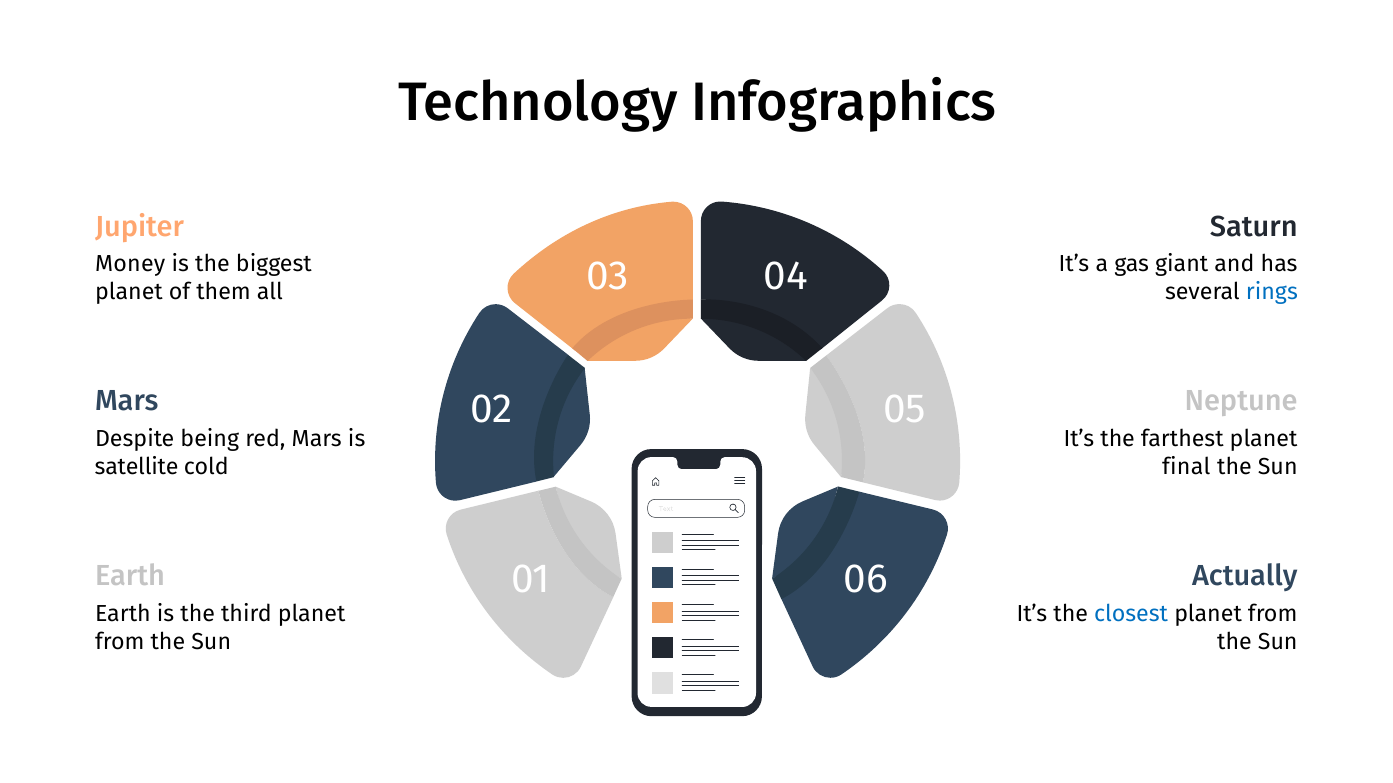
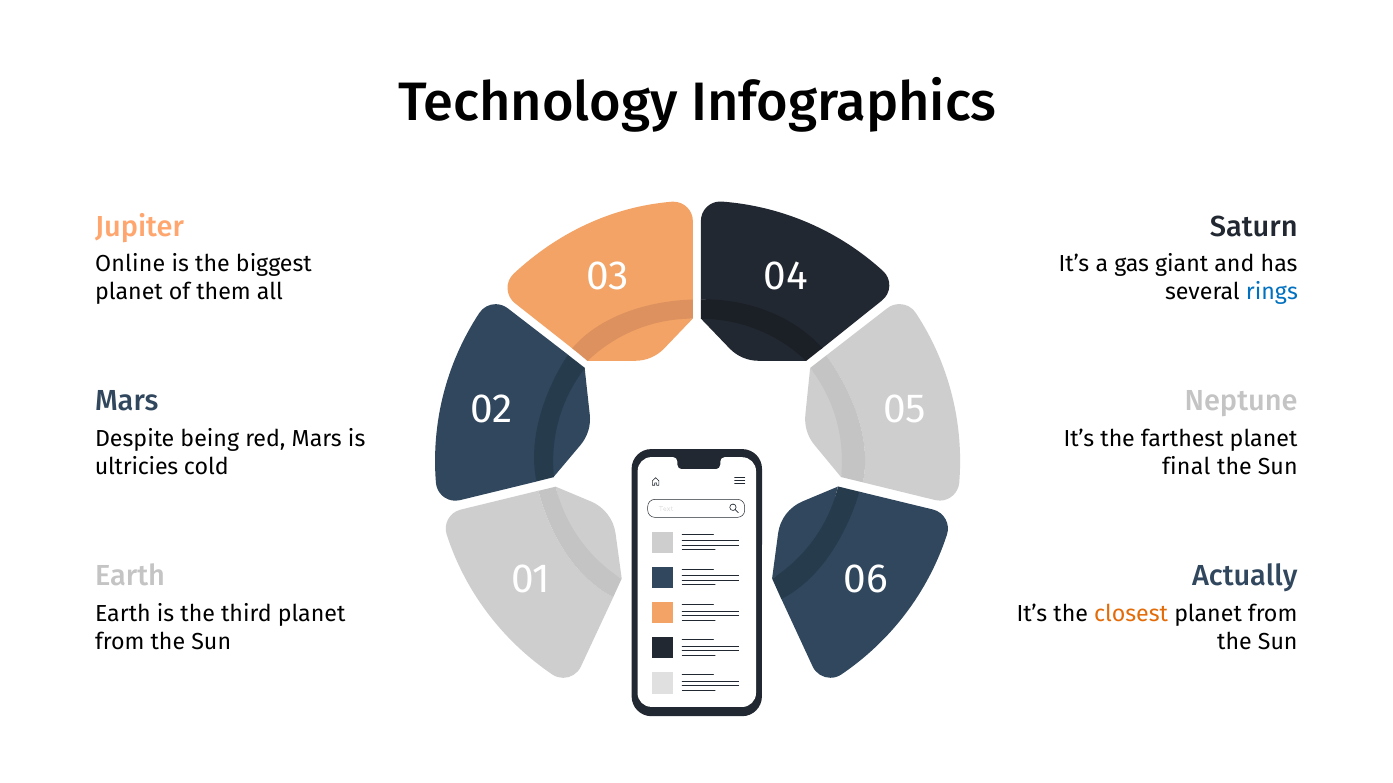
Money: Money -> Online (130, 264)
satellite: satellite -> ultricies (137, 467)
closest colour: blue -> orange (1131, 614)
